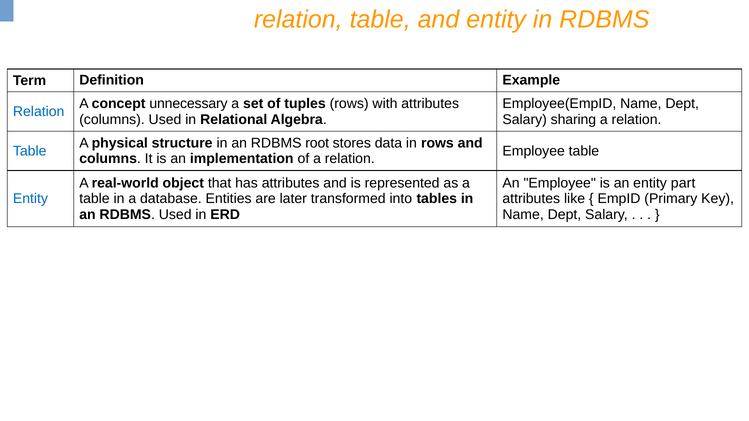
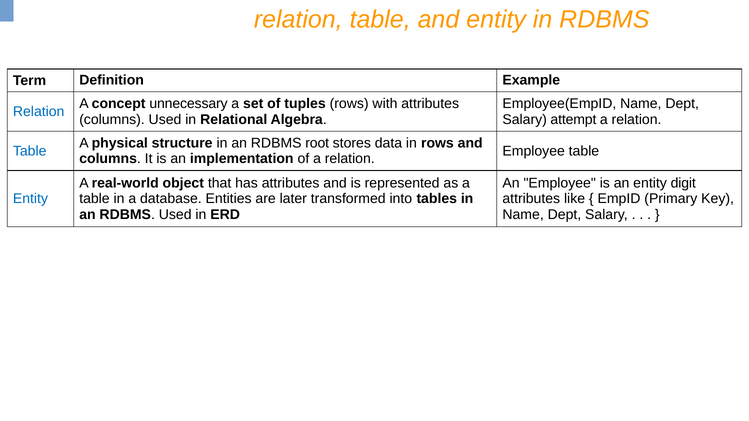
sharing: sharing -> attempt (573, 120)
part: part -> digit (683, 183)
